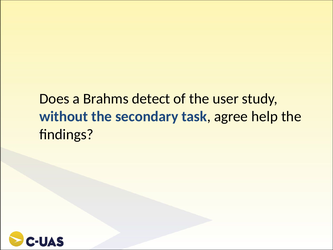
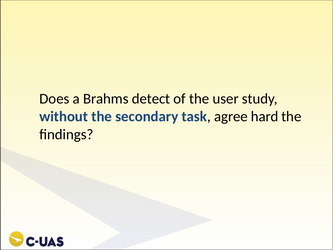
help: help -> hard (265, 116)
